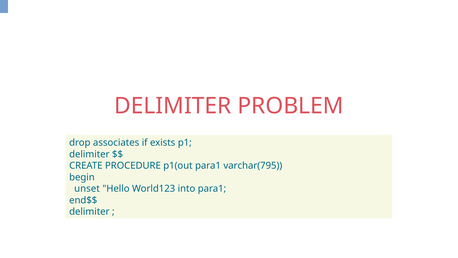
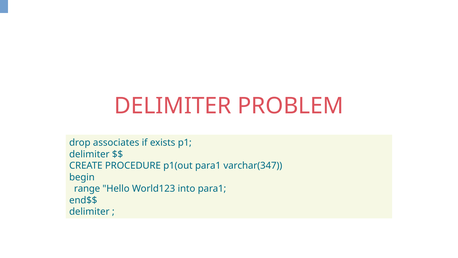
varchar(795: varchar(795 -> varchar(347 (253, 166)
unset: unset -> range (87, 188)
